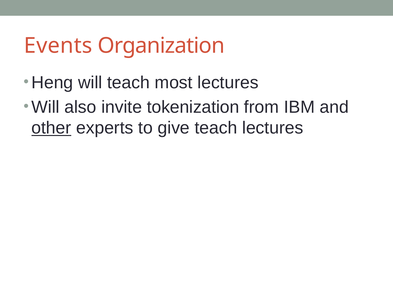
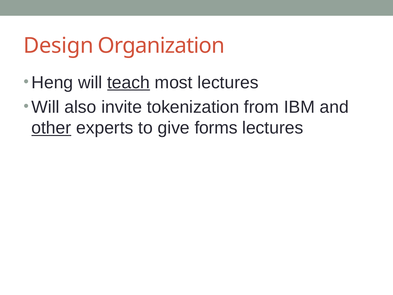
Events: Events -> Design (58, 46)
teach underline: none -> present (129, 82)
give teach: teach -> forms (216, 128)
